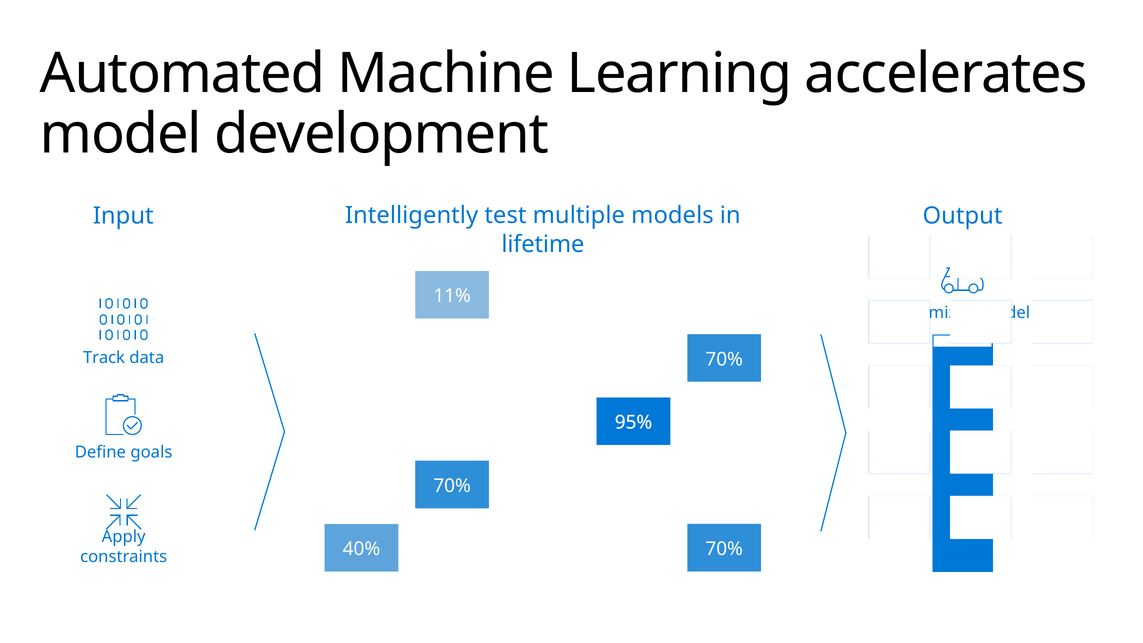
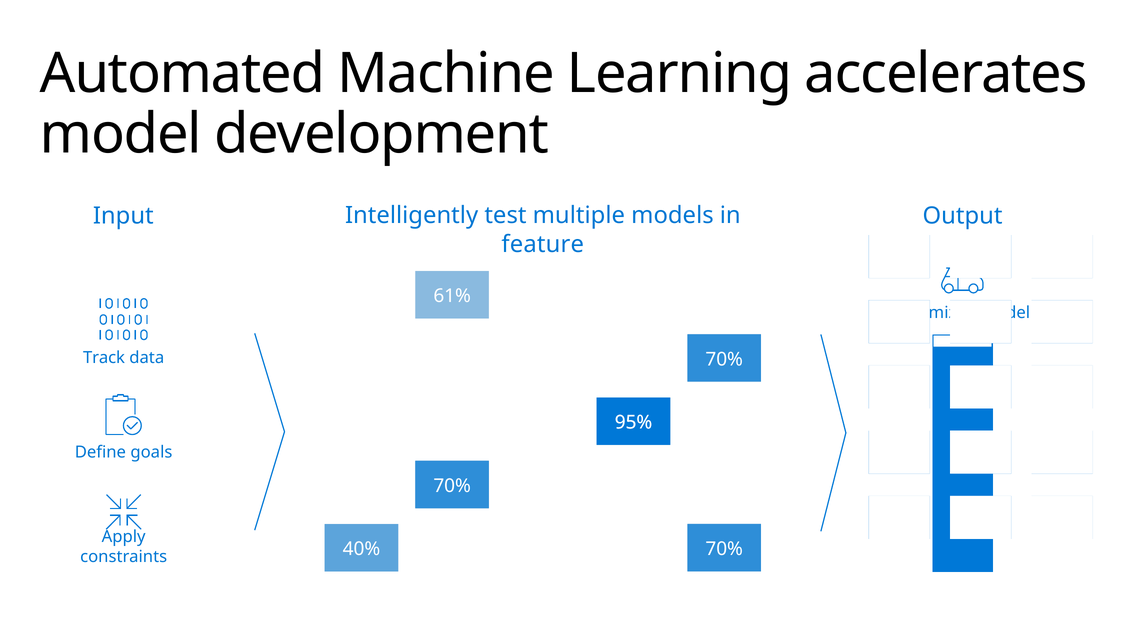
lifetime: lifetime -> feature (543, 244)
11%: 11% -> 61% (452, 296)
